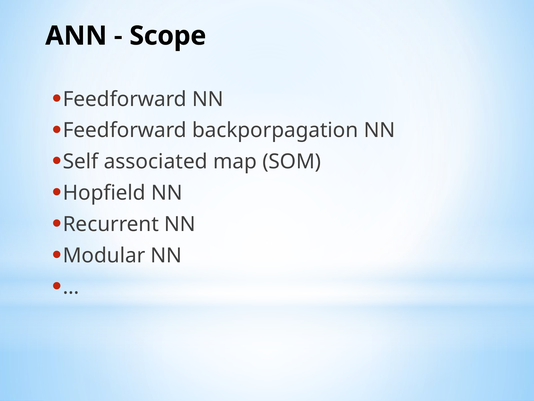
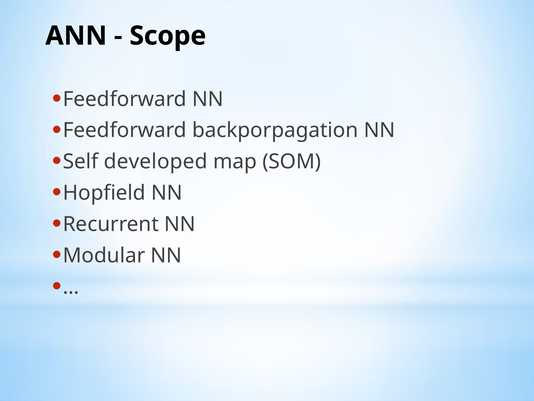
associated: associated -> developed (156, 162)
